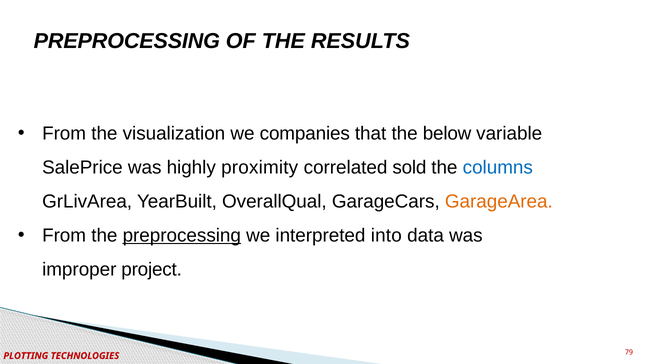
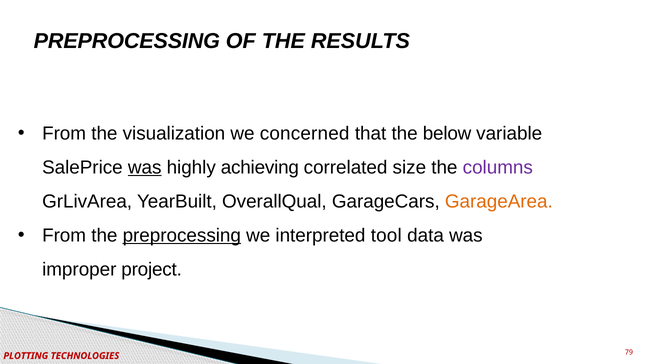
companies: companies -> concerned (305, 133)
was underline: none -> present (145, 167)
proximity: proximity -> achieving (260, 167)
sold: sold -> size (409, 167)
columns colour: blue -> purple (498, 167)
into: into -> tool (386, 235)
